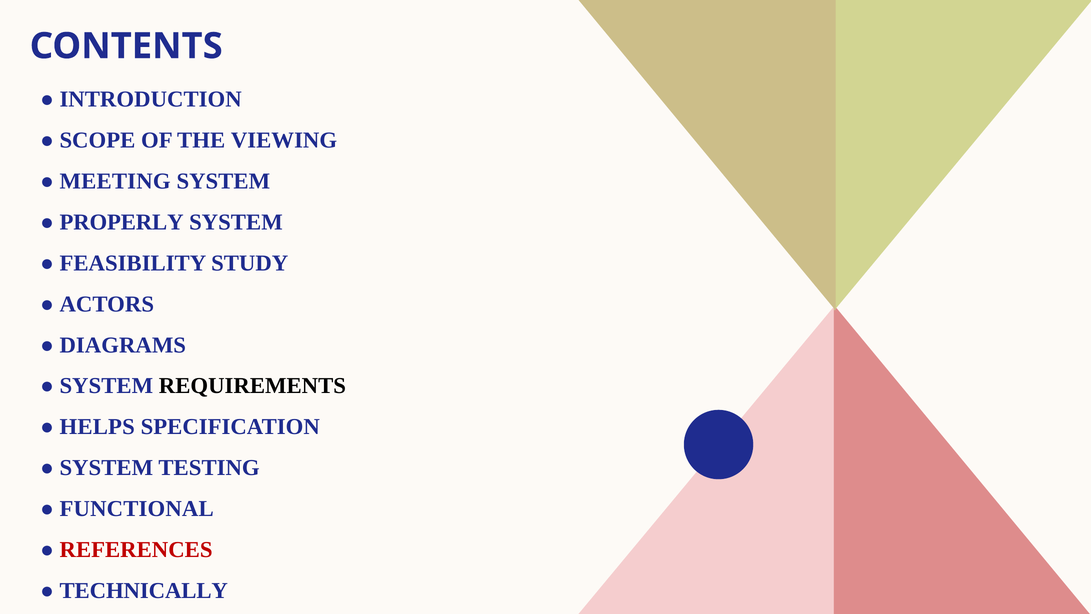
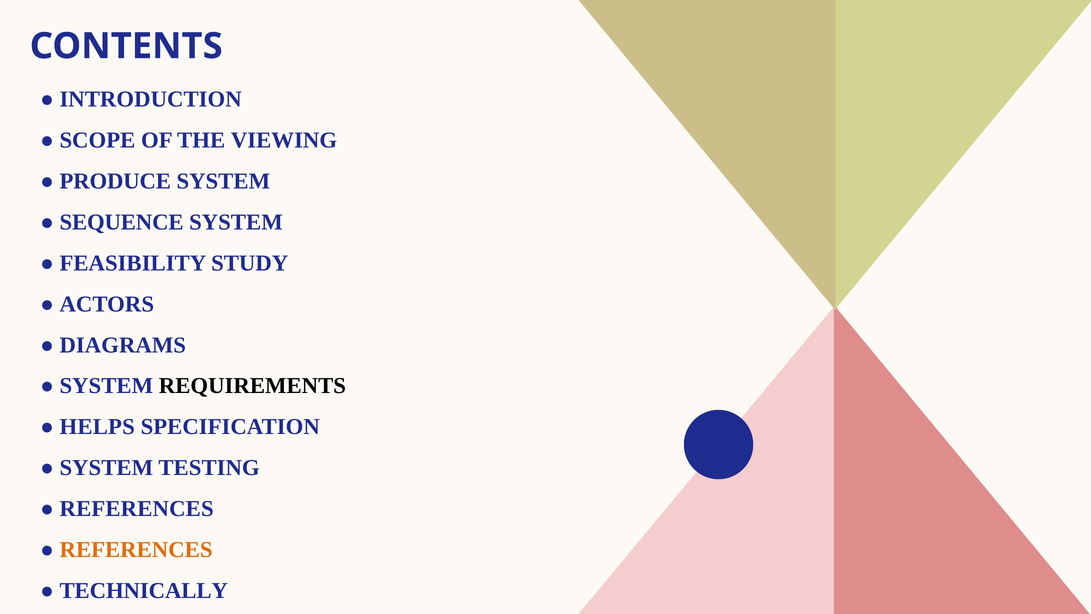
MEETING: MEETING -> PRODUCE (115, 181)
PROPERLY: PROPERLY -> SEQUENCE (122, 222)
FUNCTIONAL: FUNCTIONAL -> REFERENCES (137, 508)
REFERENCES colour: red -> orange (136, 549)
